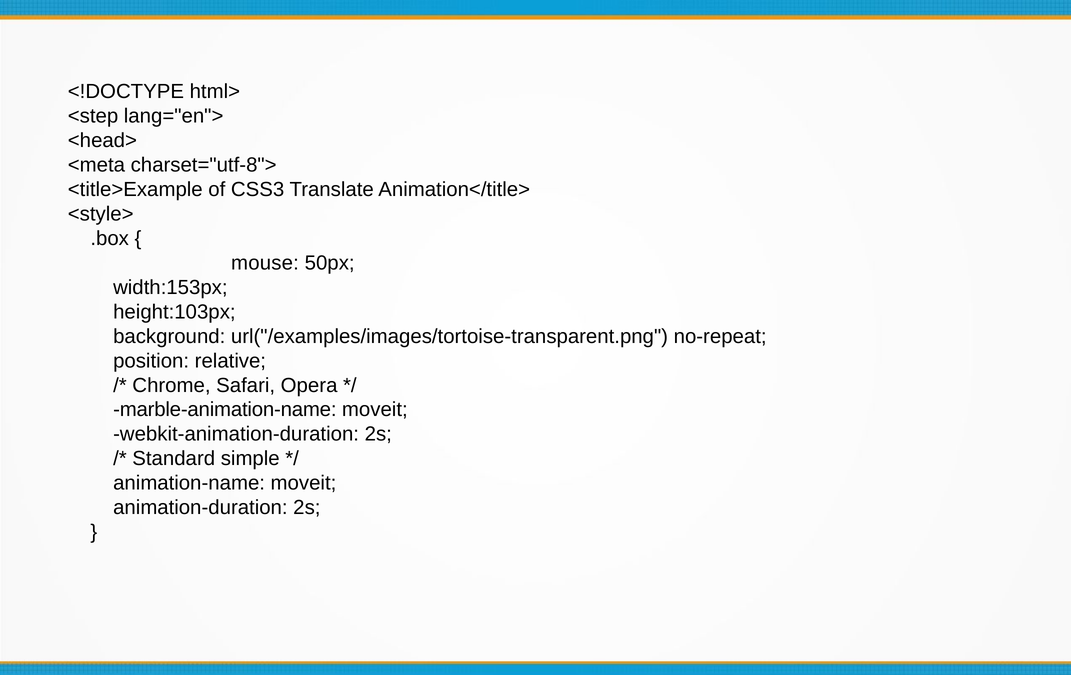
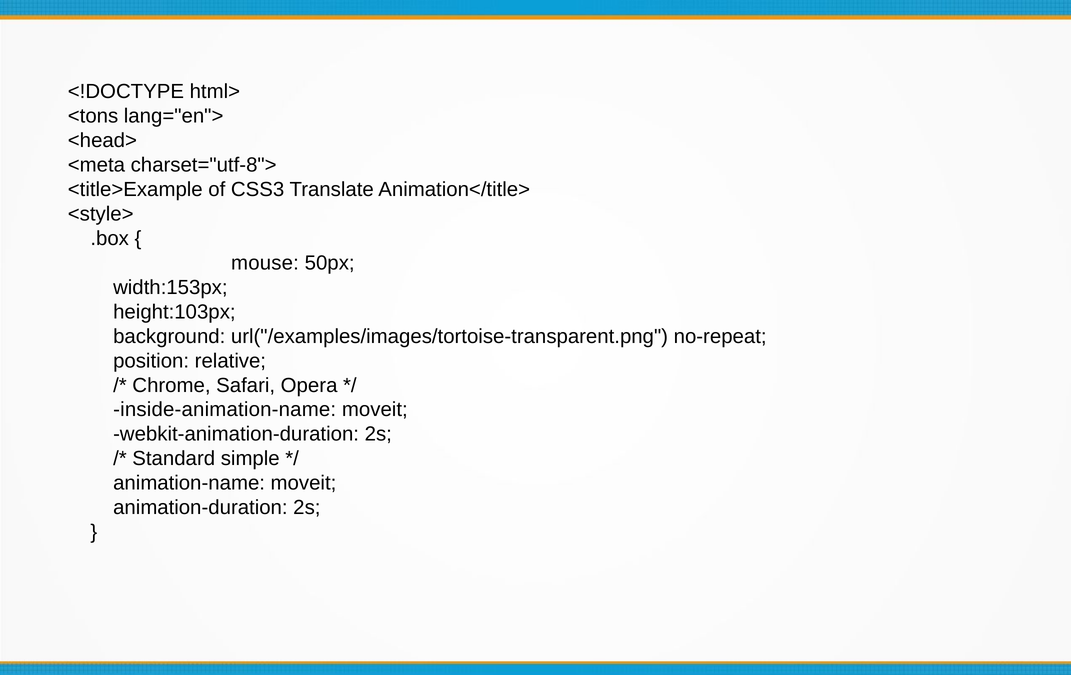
<step: <step -> <tons (93, 116)
marble-animation-name: marble-animation-name -> inside-animation-name (225, 410)
